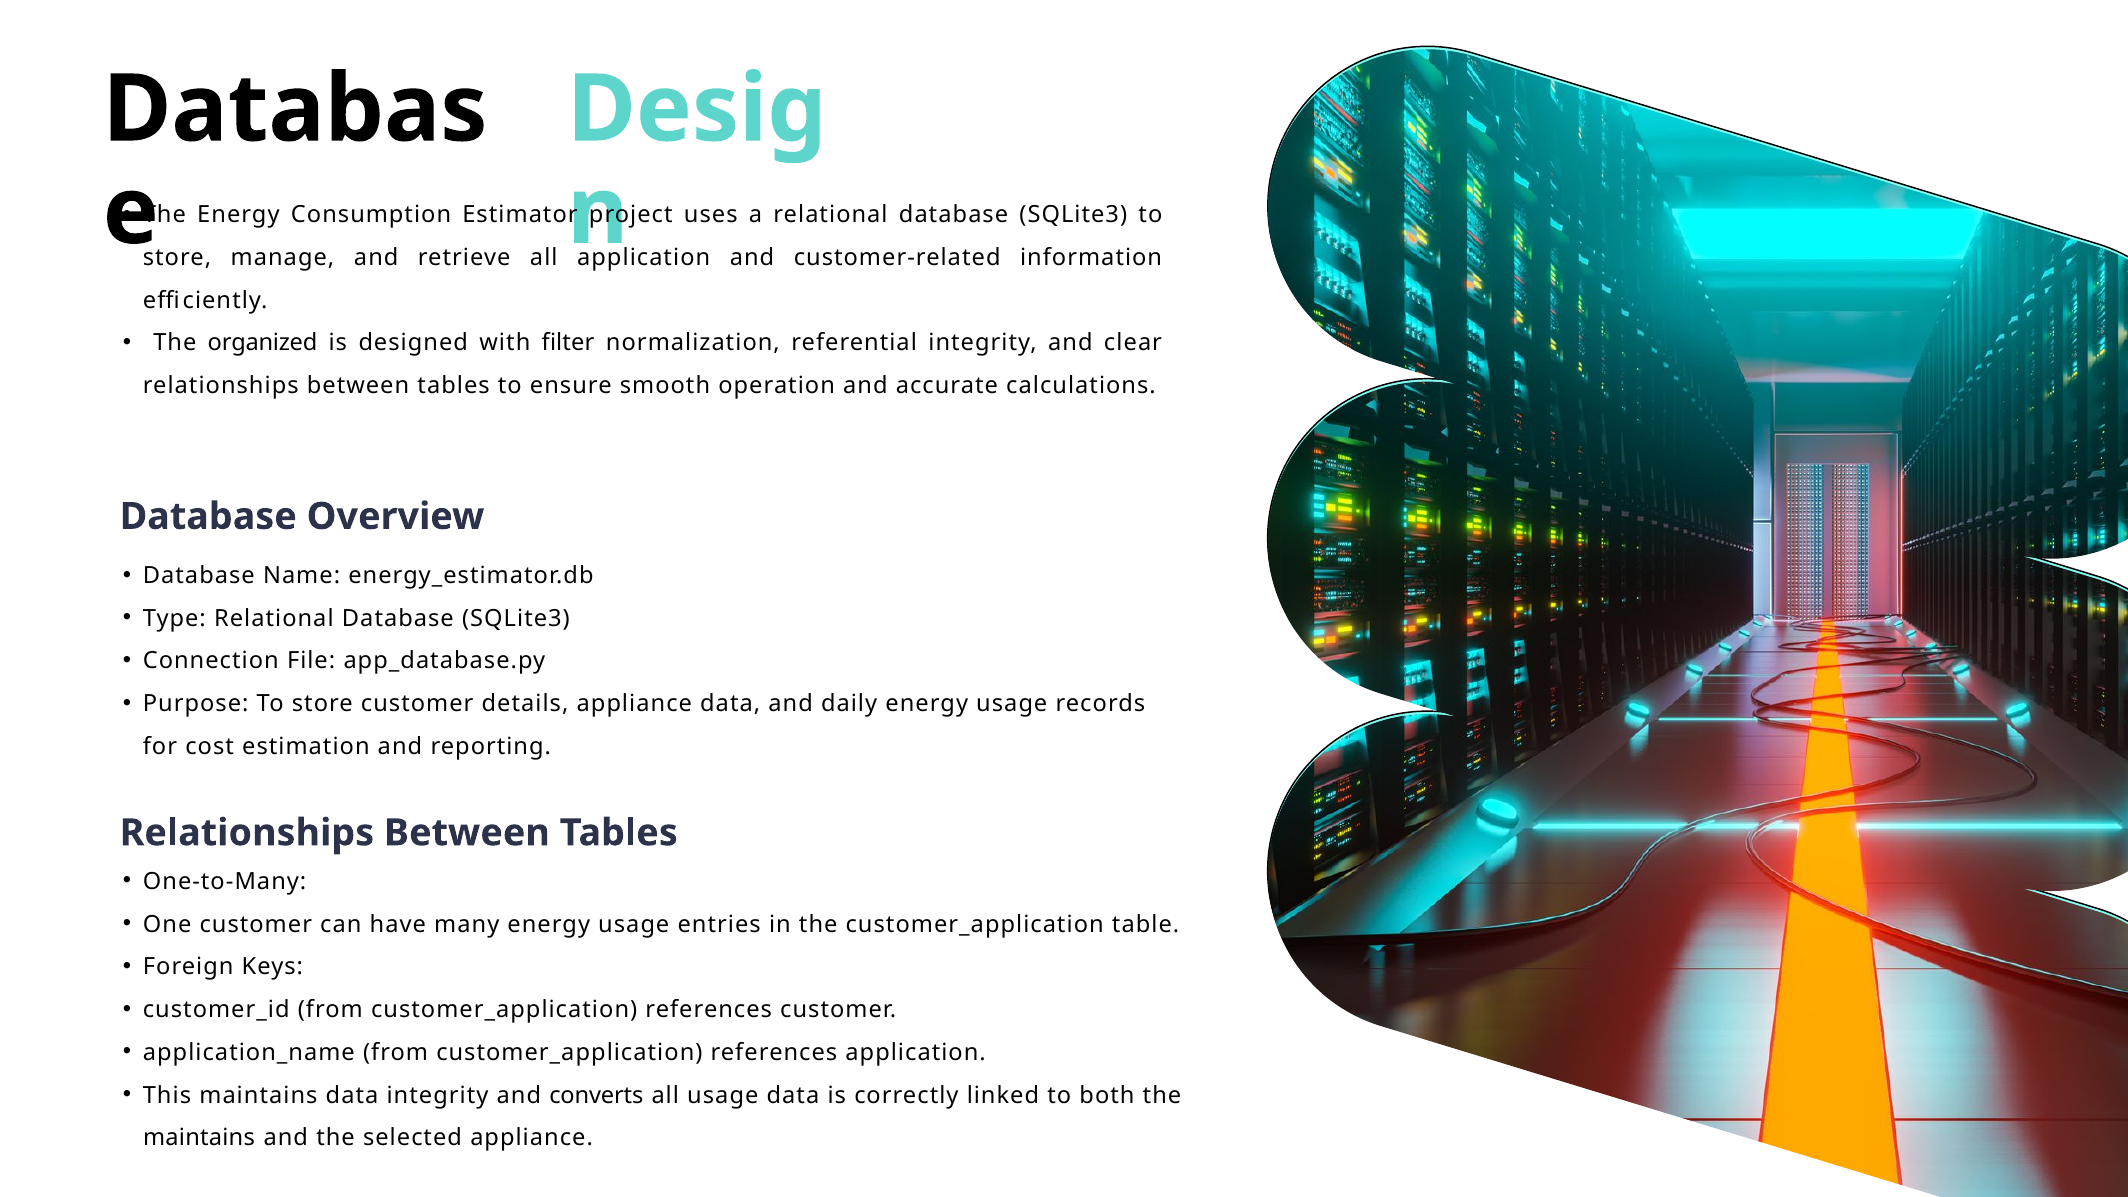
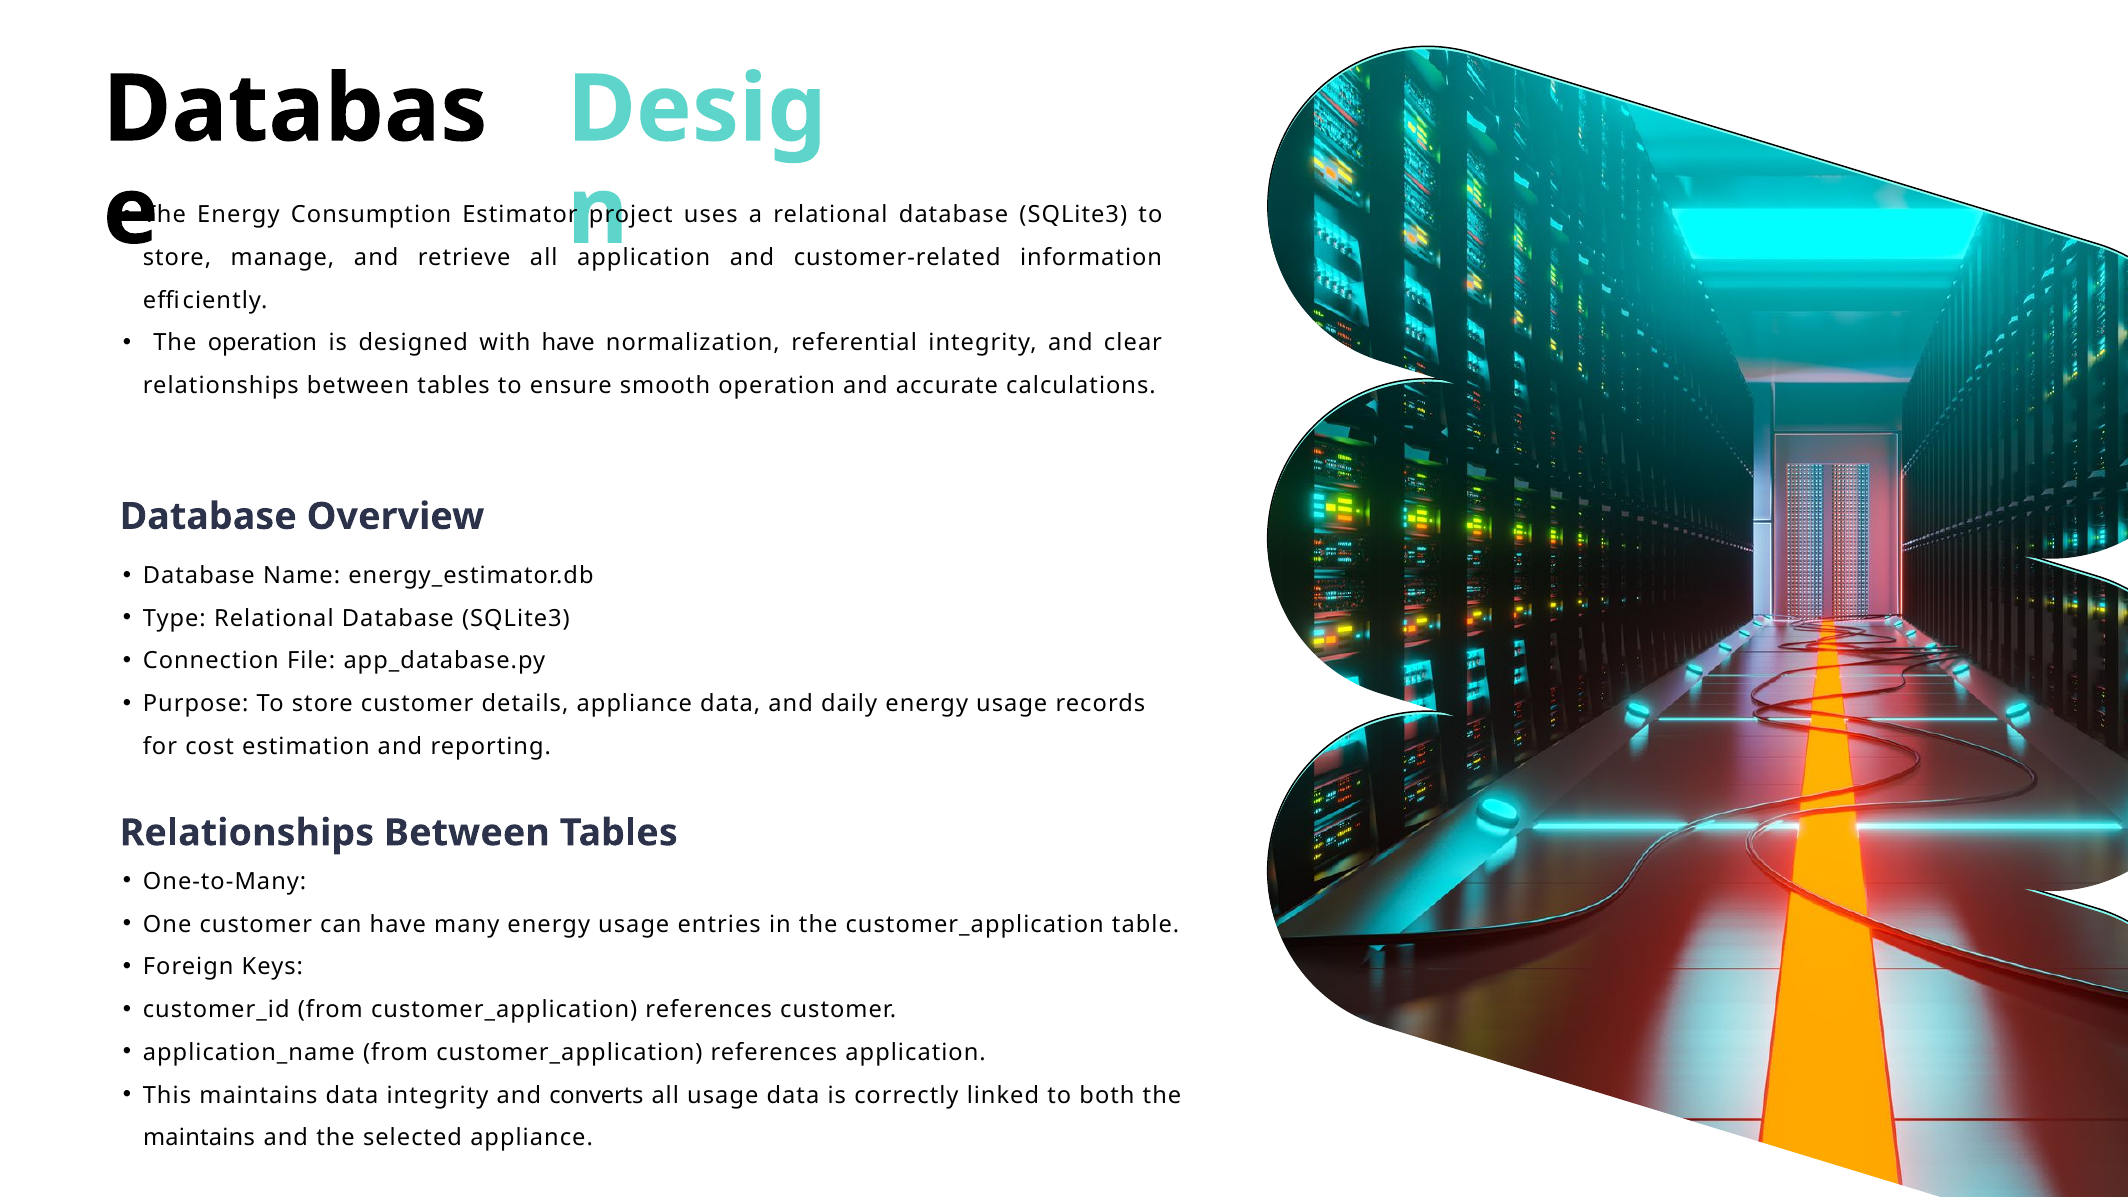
The organized: organized -> operation (262, 343)
with filter: filter -> have (568, 343)
